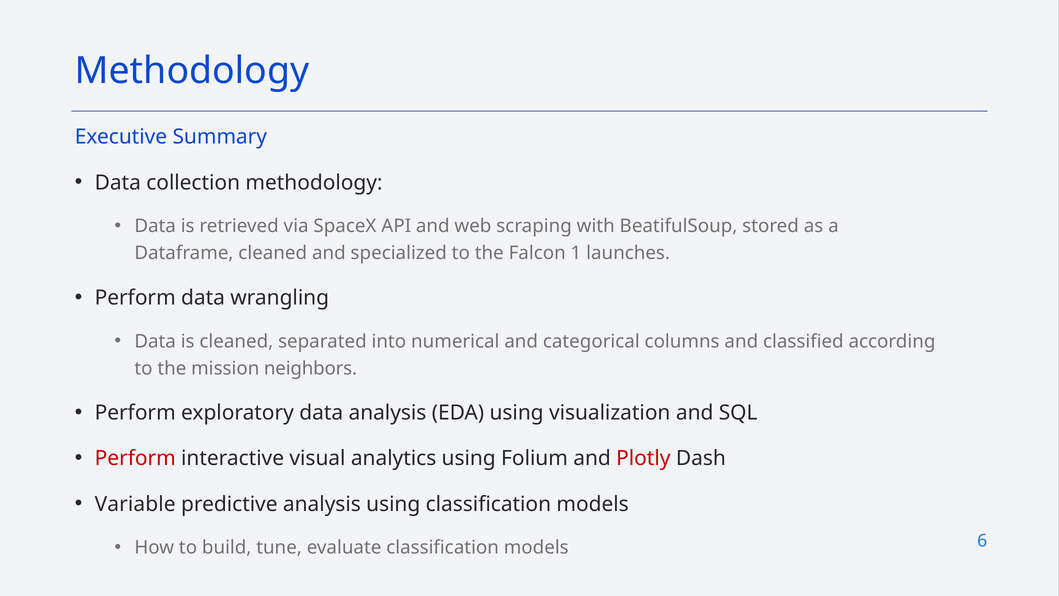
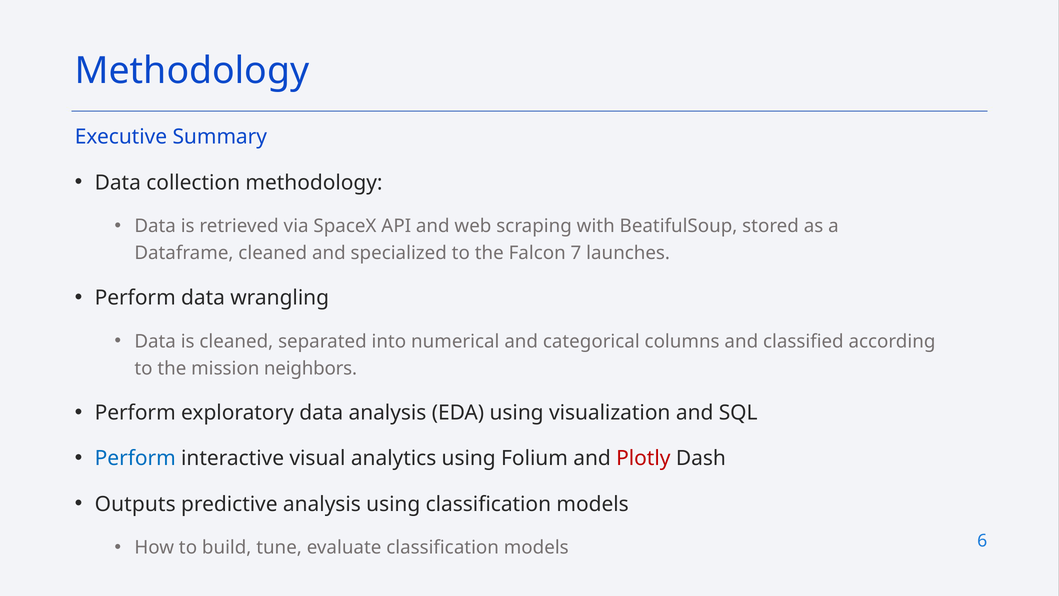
1: 1 -> 7 (576, 253)
Perform colour: red -> blue (135, 458)
Variable: Variable -> Outputs (135, 504)
